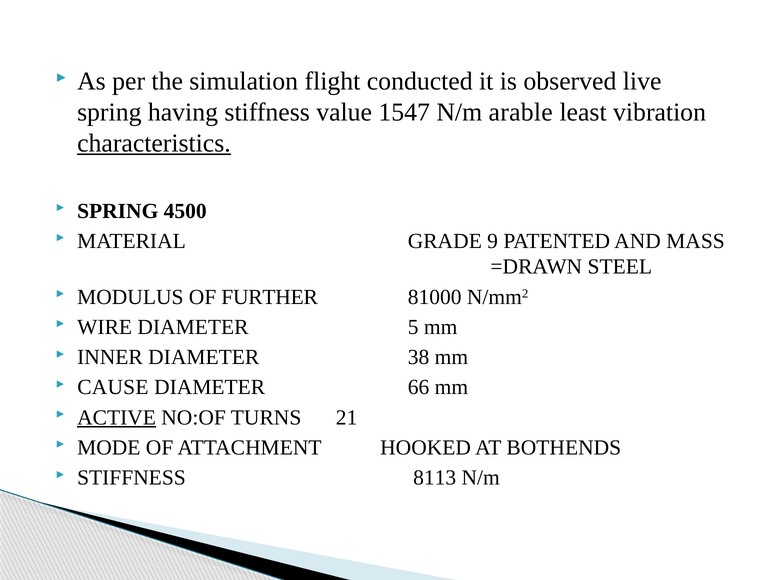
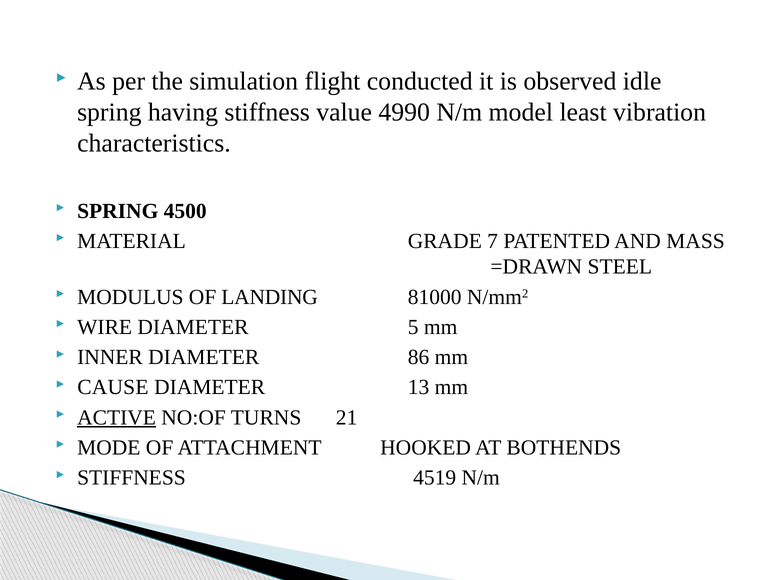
live: live -> idle (642, 81)
1547: 1547 -> 4990 (404, 112)
arable: arable -> model (521, 112)
characteristics underline: present -> none (154, 143)
9: 9 -> 7 (493, 241)
FURTHER: FURTHER -> LANDING (270, 297)
38: 38 -> 86 (419, 357)
66: 66 -> 13 (419, 387)
8113: 8113 -> 4519 (435, 477)
